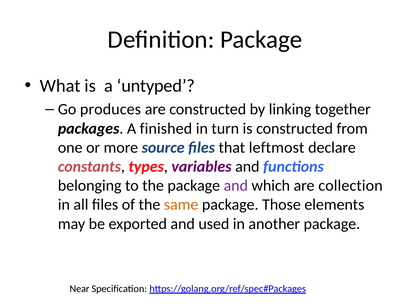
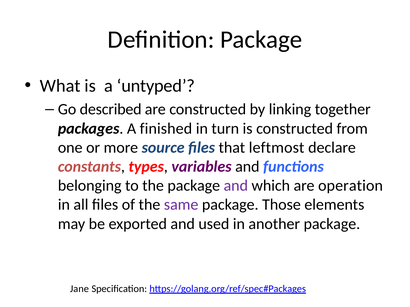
produces: produces -> described (111, 110)
collection: collection -> operation (351, 186)
same colour: orange -> purple (181, 205)
Near: Near -> Jane (79, 289)
